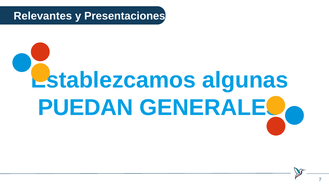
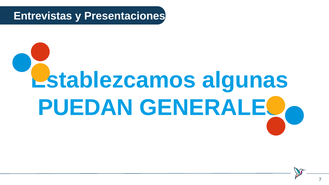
Relevantes: Relevantes -> Entrevistas (43, 16)
